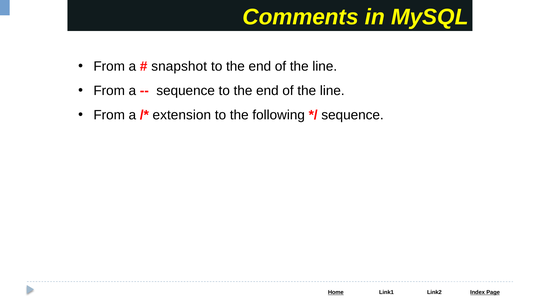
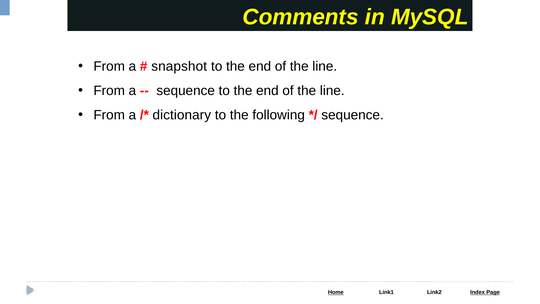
extension: extension -> dictionary (182, 115)
